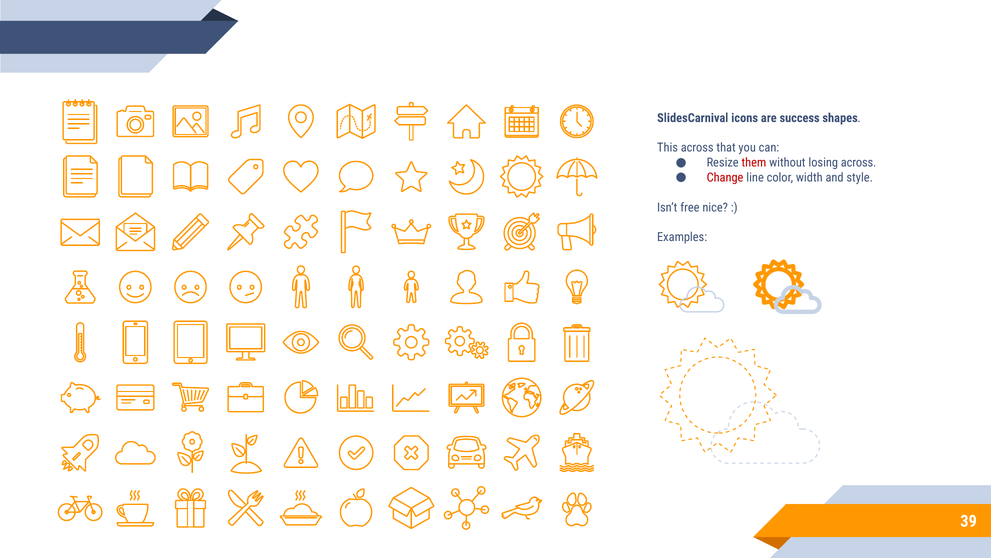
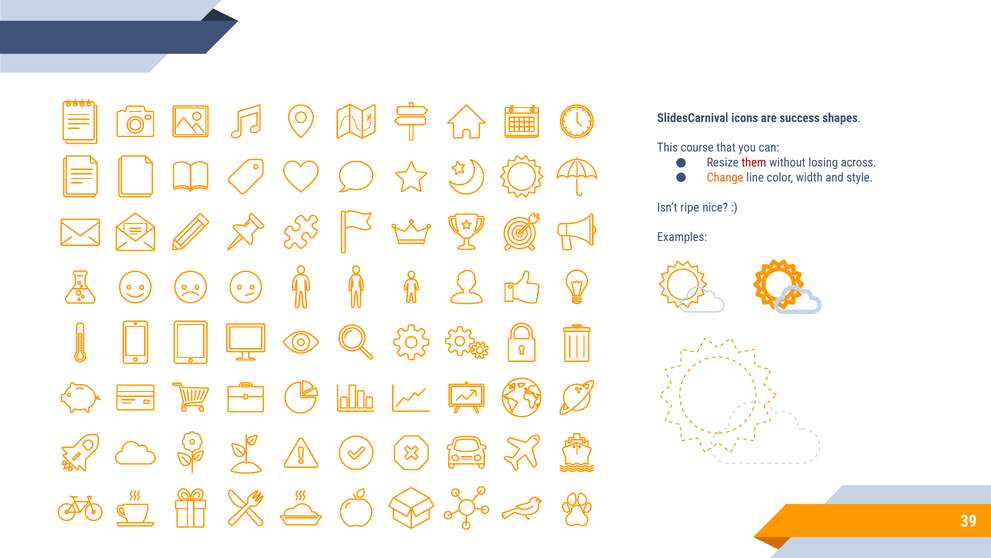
This across: across -> course (697, 148)
Change colour: red -> orange (725, 177)
free: free -> ripe (690, 207)
